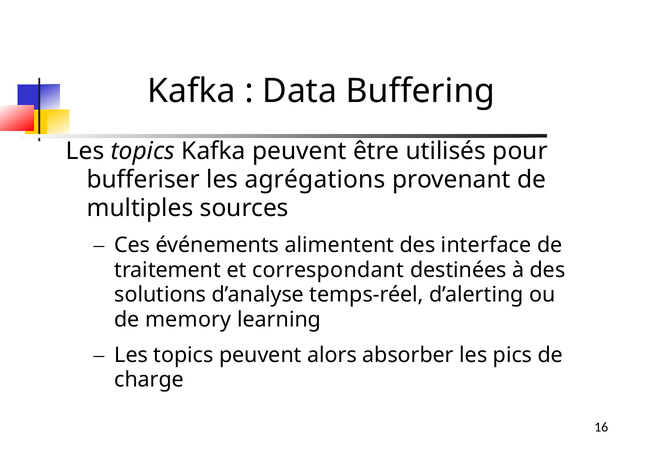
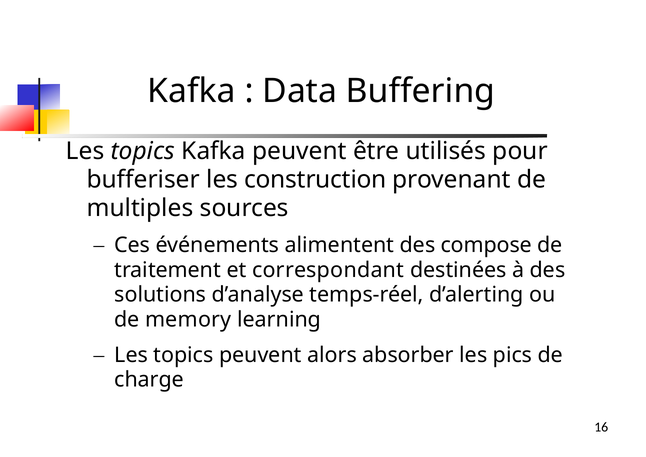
agrégations: agrégations -> construction (315, 180)
interface: interface -> compose (486, 245)
